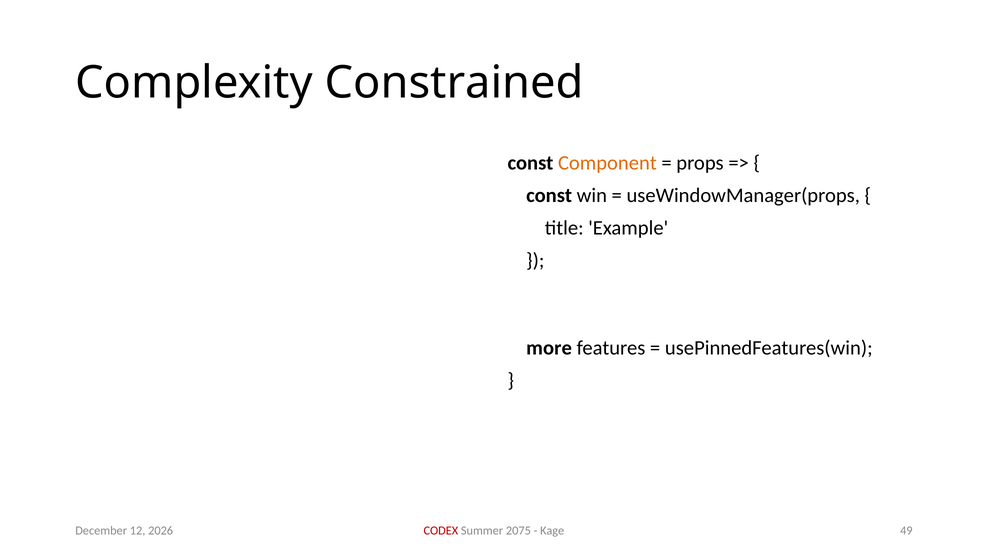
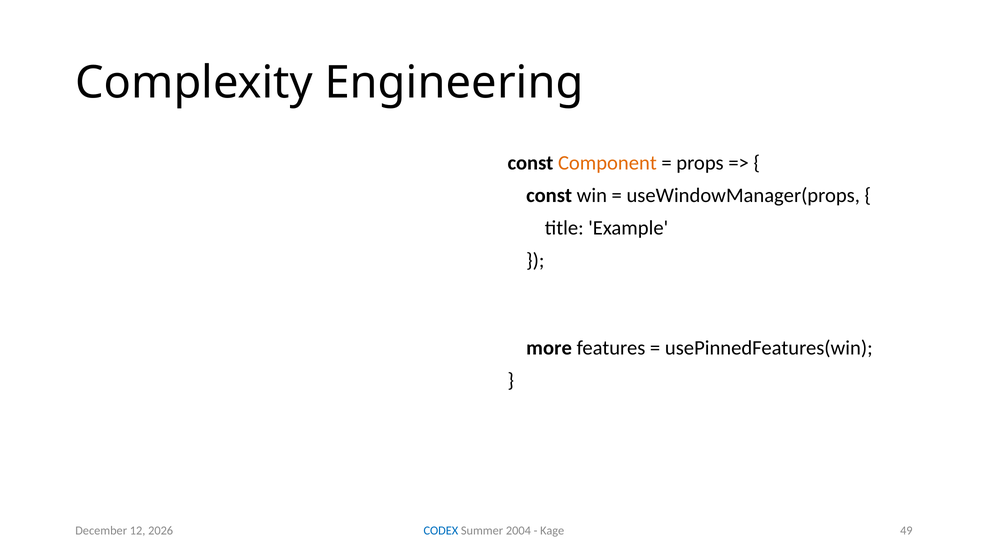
Constrained: Constrained -> Engineering (454, 83)
CODEX colour: red -> blue (441, 531)
2075: 2075 -> 2004 (518, 531)
